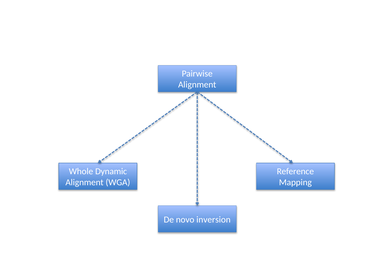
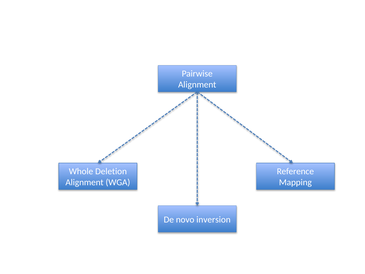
Dynamic: Dynamic -> Deletion (111, 171)
